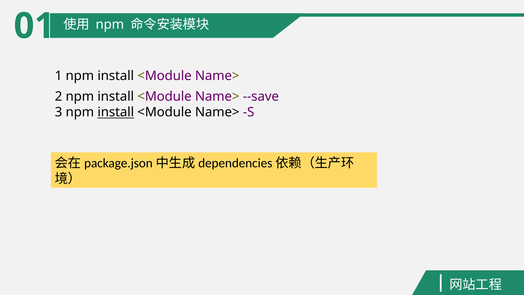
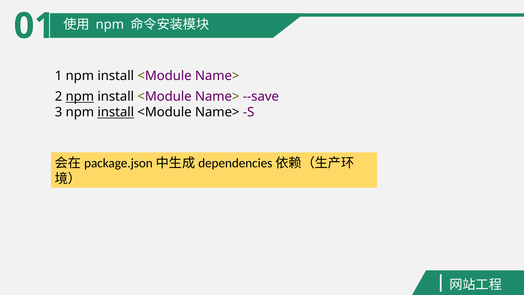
npm underline: none -> present (80, 97)
